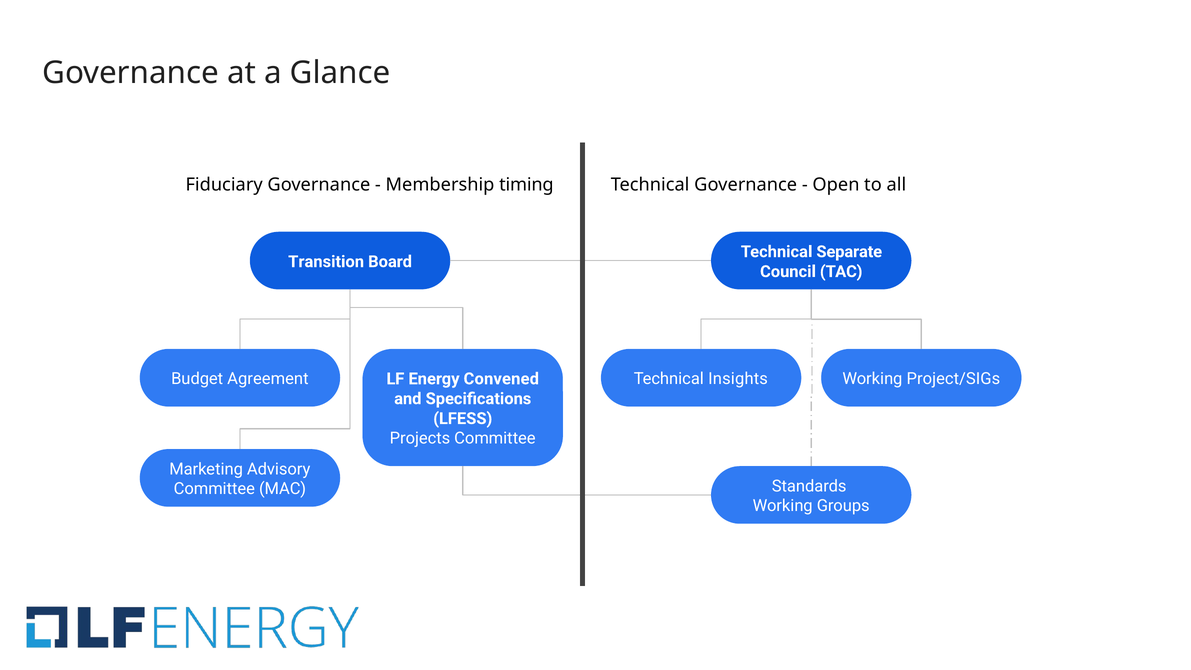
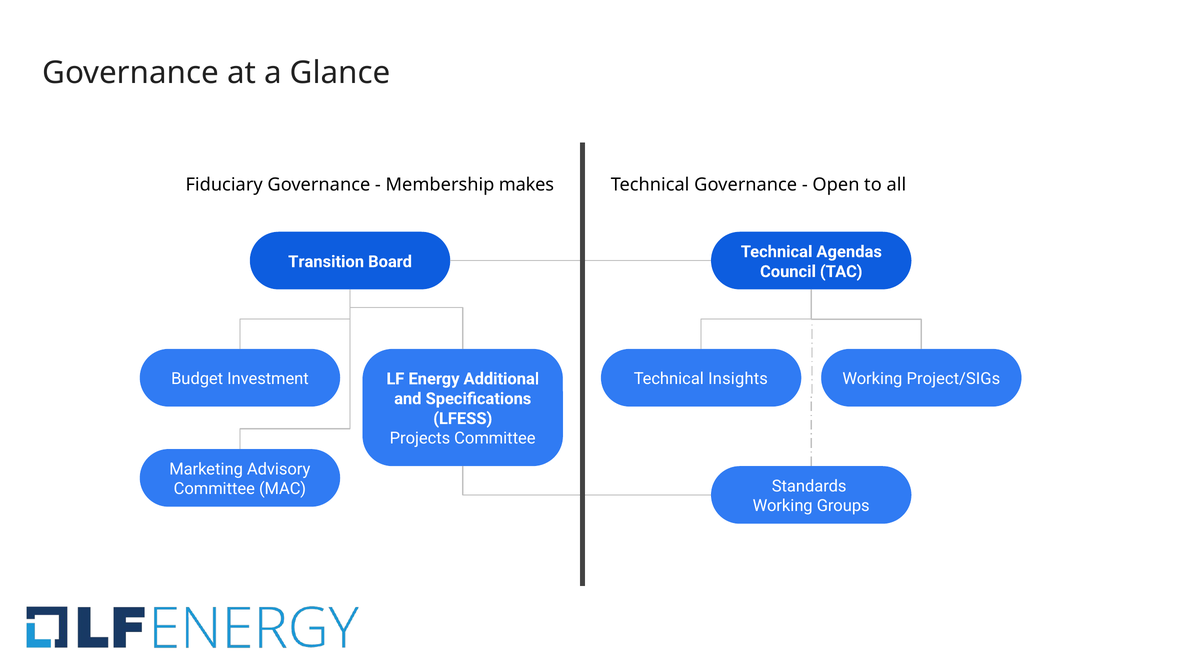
timing: timing -> makes (526, 185)
Separate: Separate -> Agendas (849, 252)
Agreement: Agreement -> Investment (268, 379)
Convened: Convened -> Additional (501, 379)
